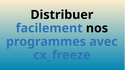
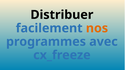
nos colour: black -> orange (97, 28)
